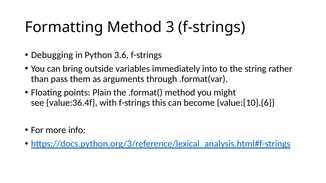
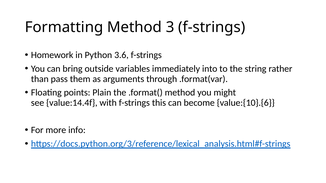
Debugging: Debugging -> Homework (52, 55)
value:36.4f: value:36.4f -> value:14.4f (72, 103)
